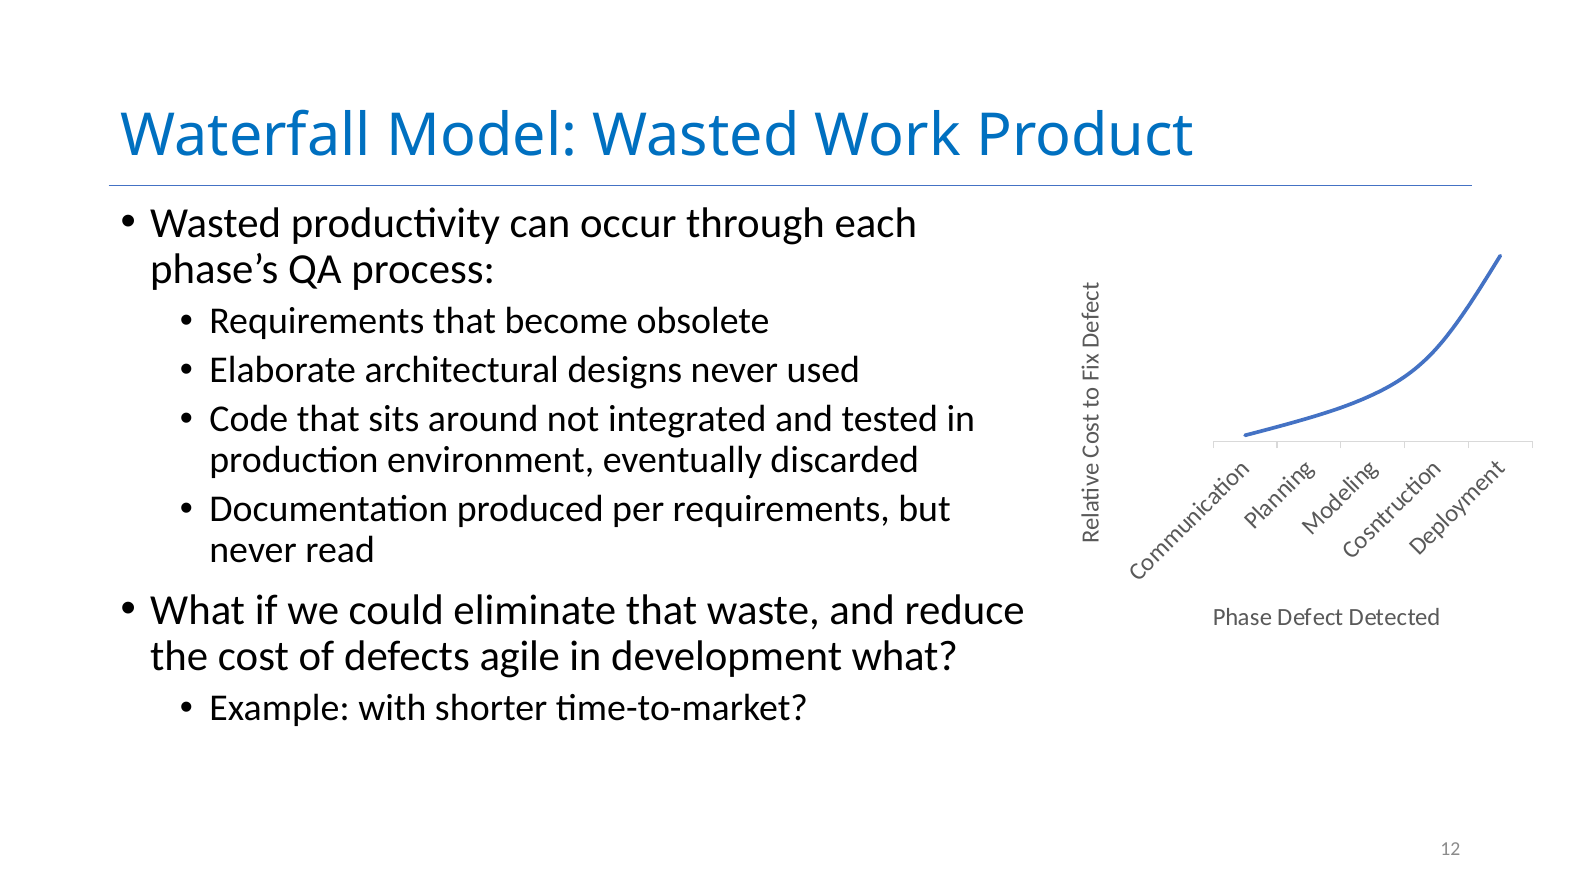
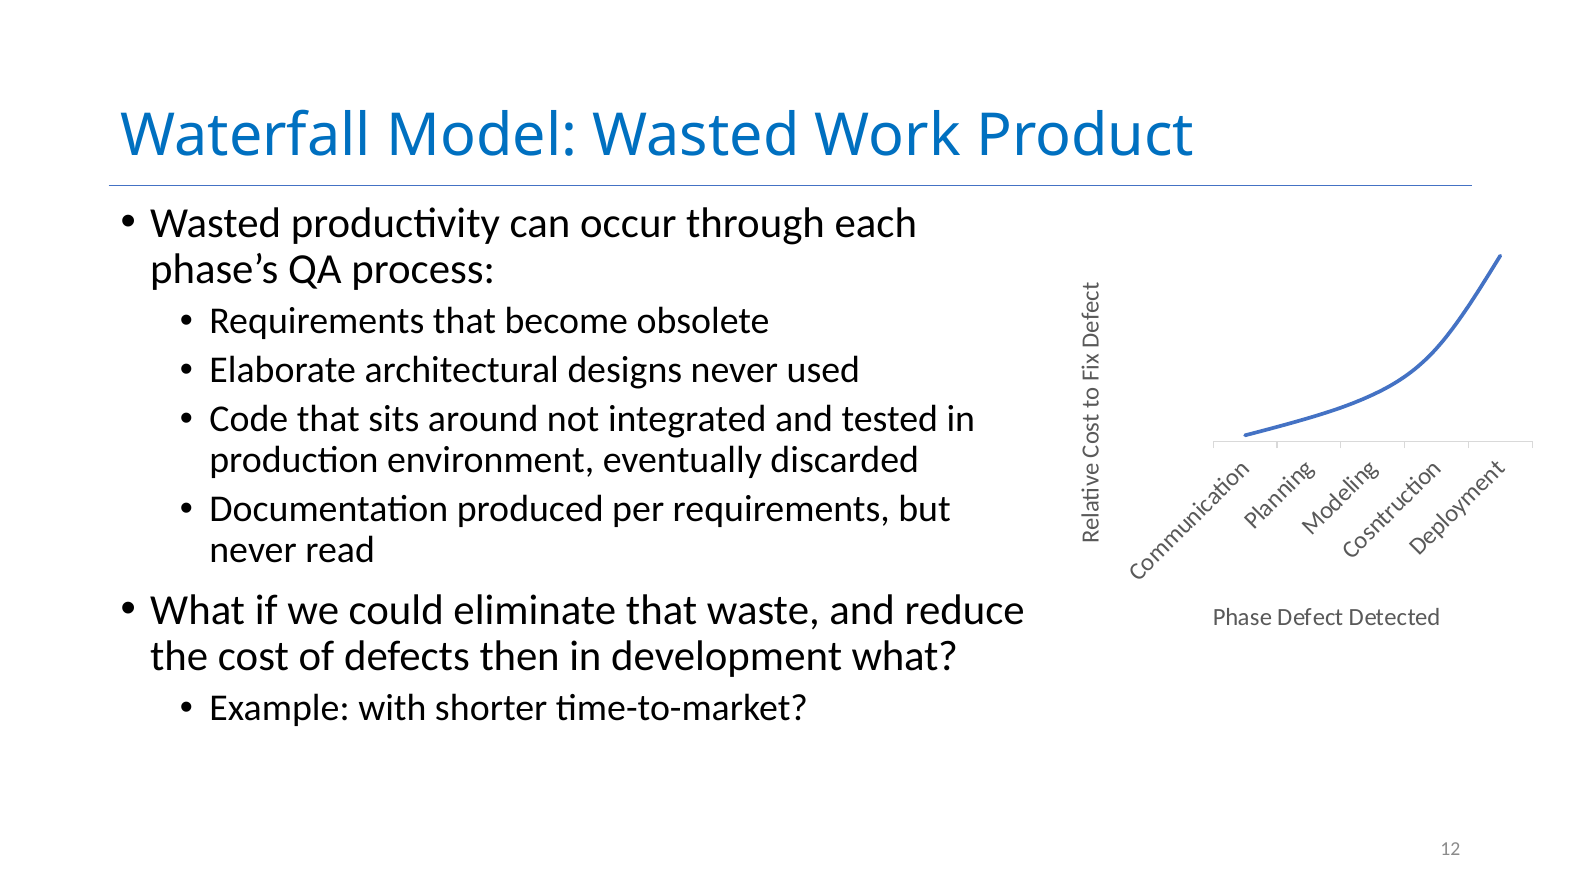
agile: agile -> then (520, 657)
